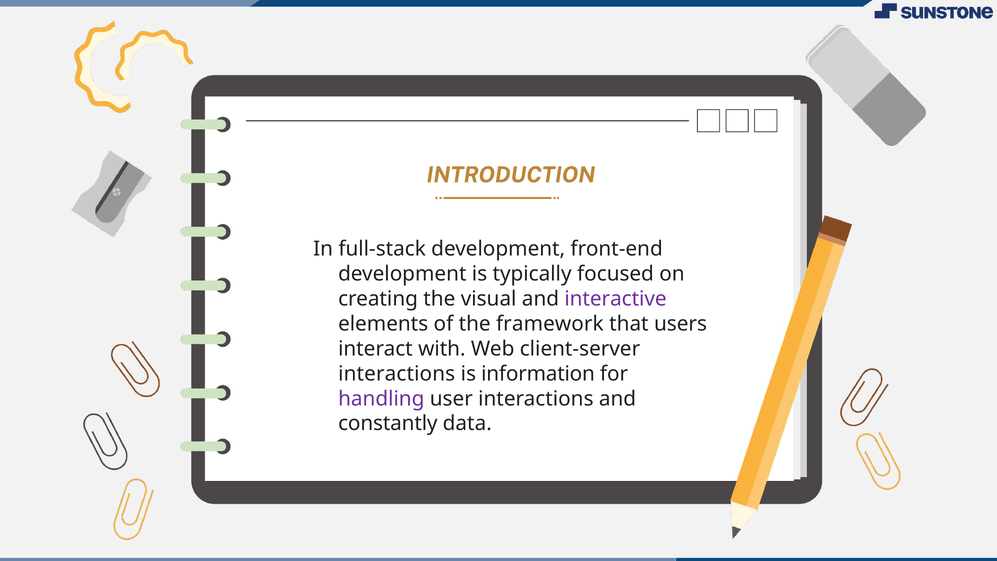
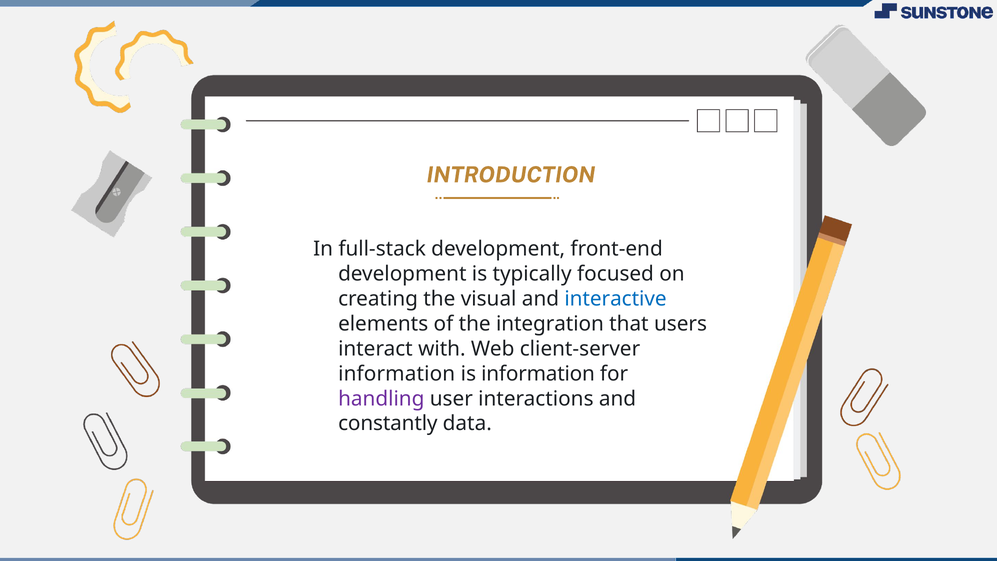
interactive colour: purple -> blue (616, 299)
framework: framework -> integration (550, 324)
interactions: interactions -> information (397, 374)
